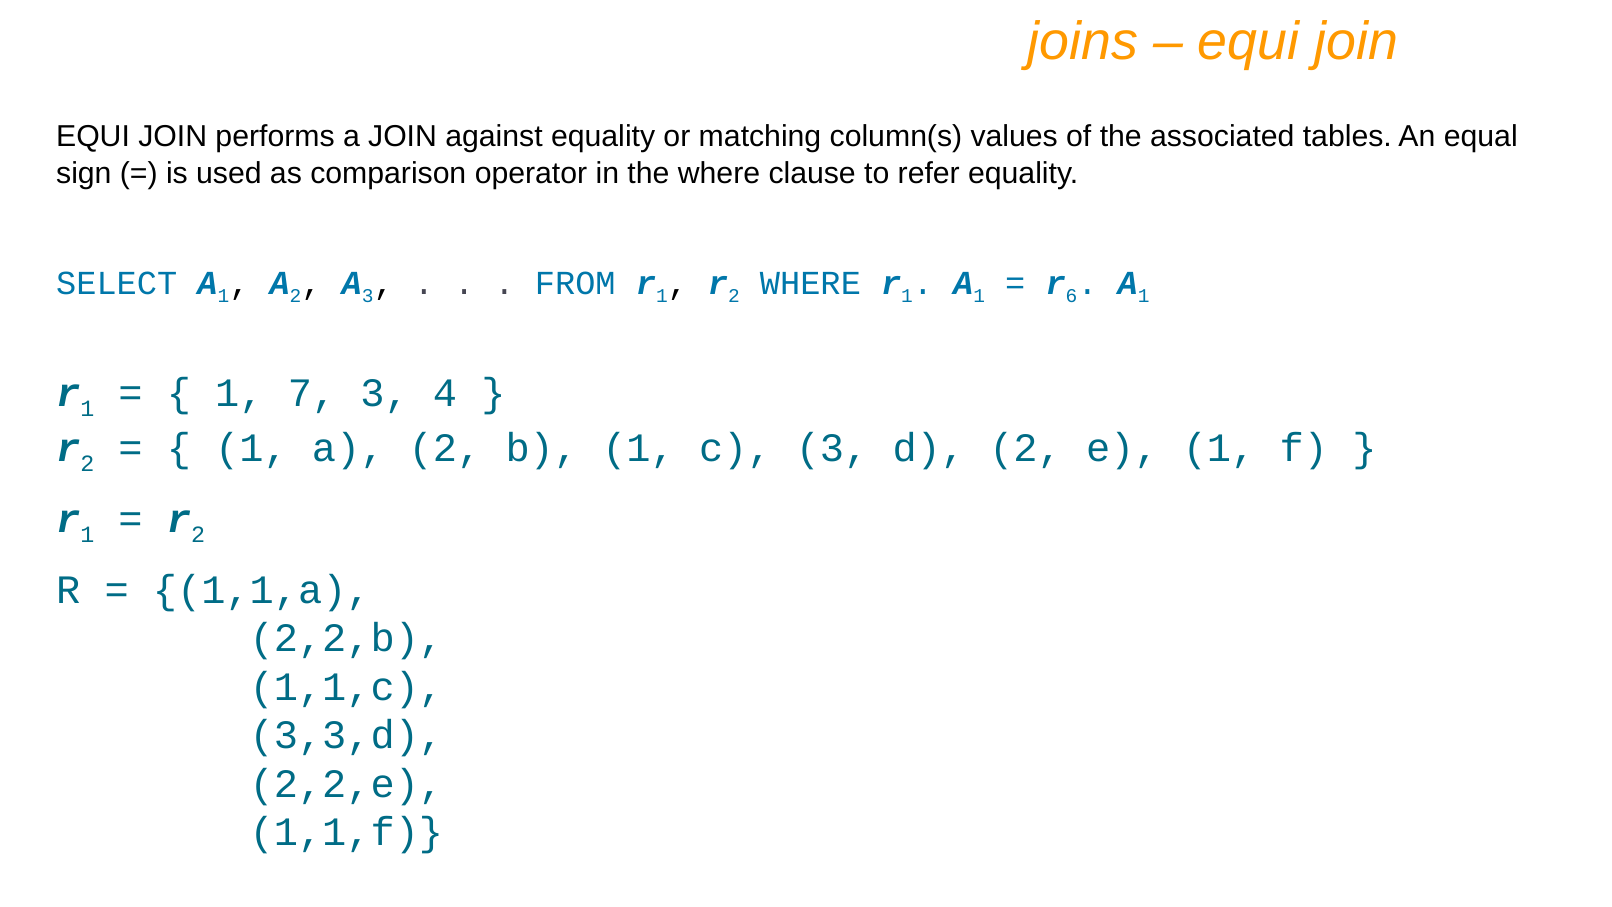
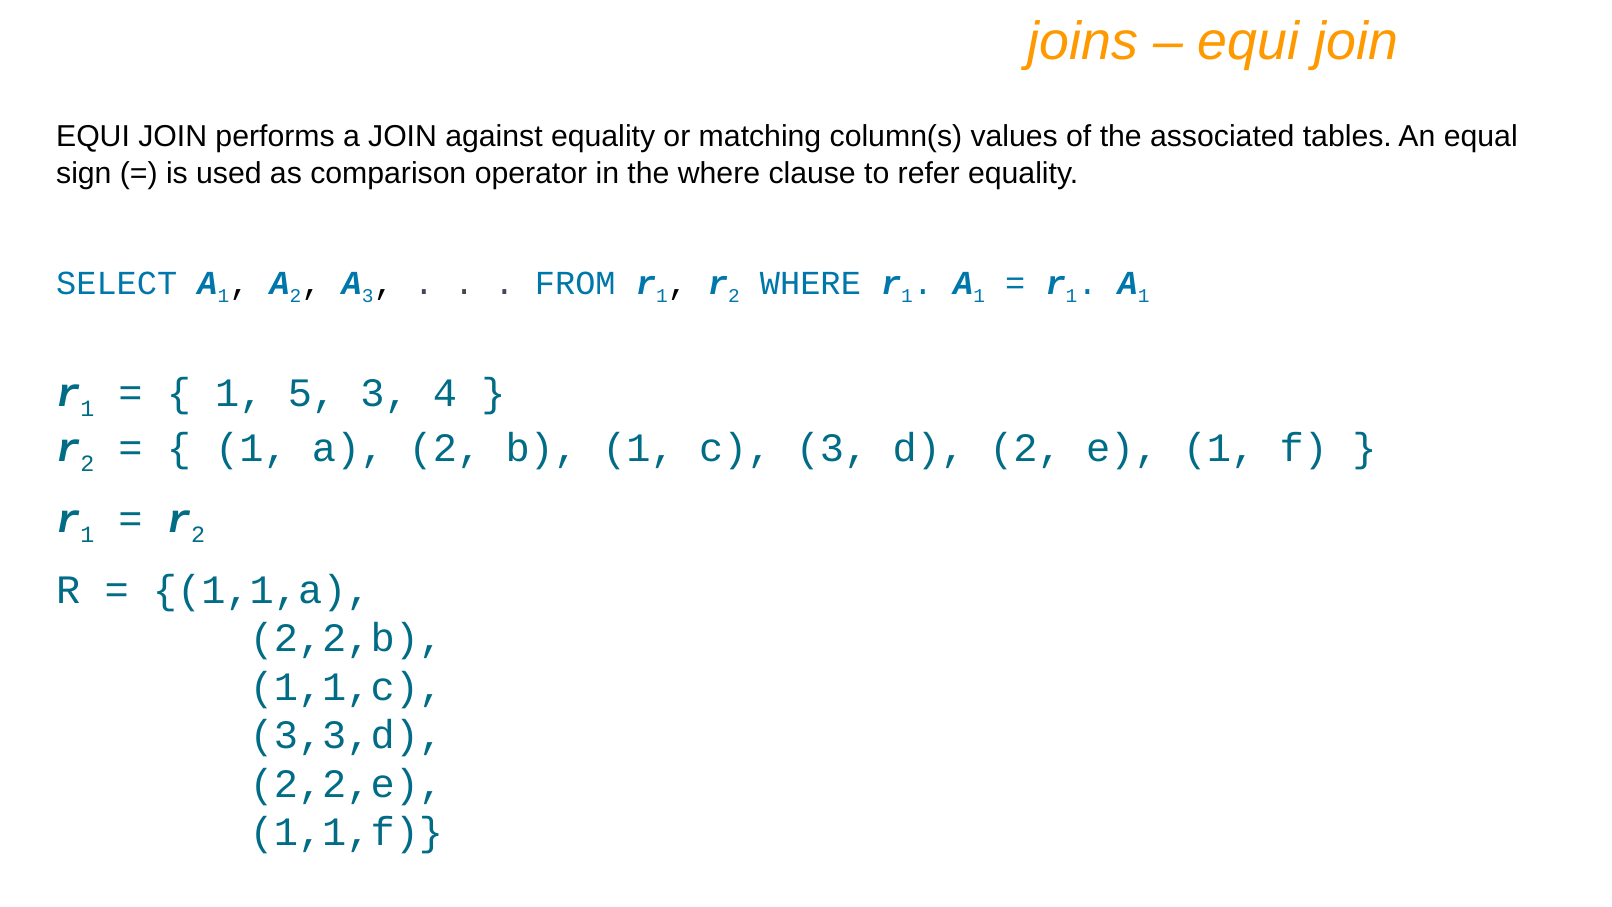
6: 6 -> 1 (1072, 296)
7: 7 -> 5 (312, 393)
